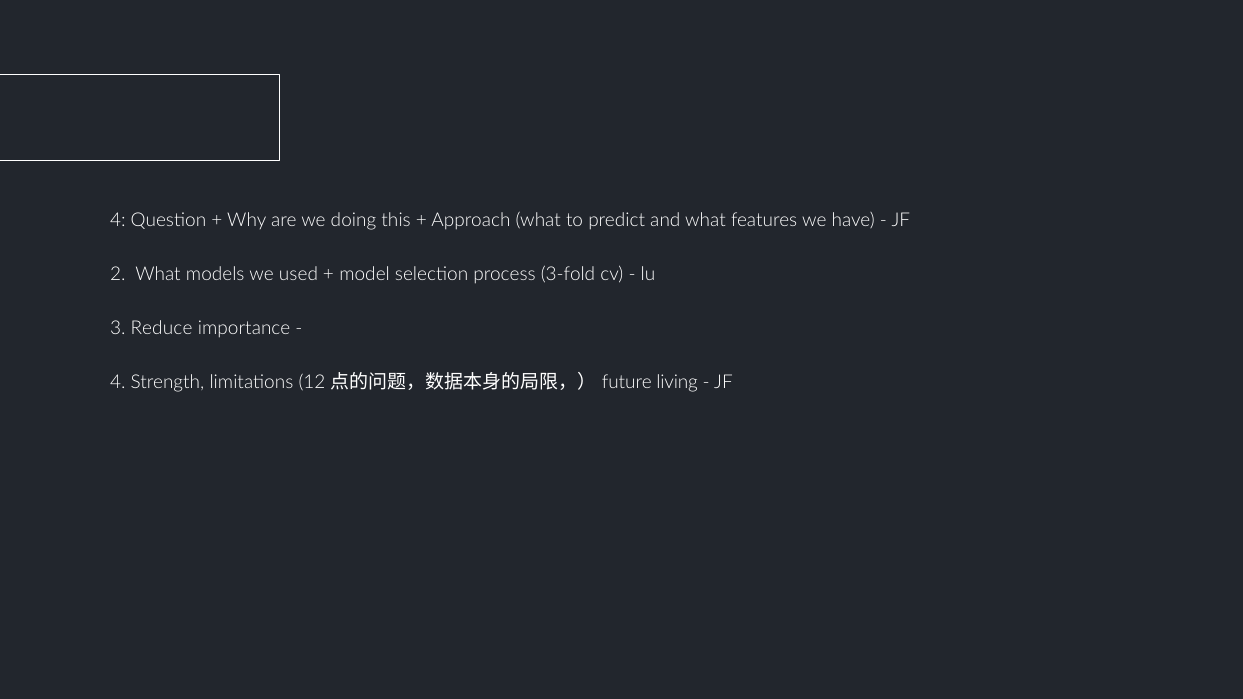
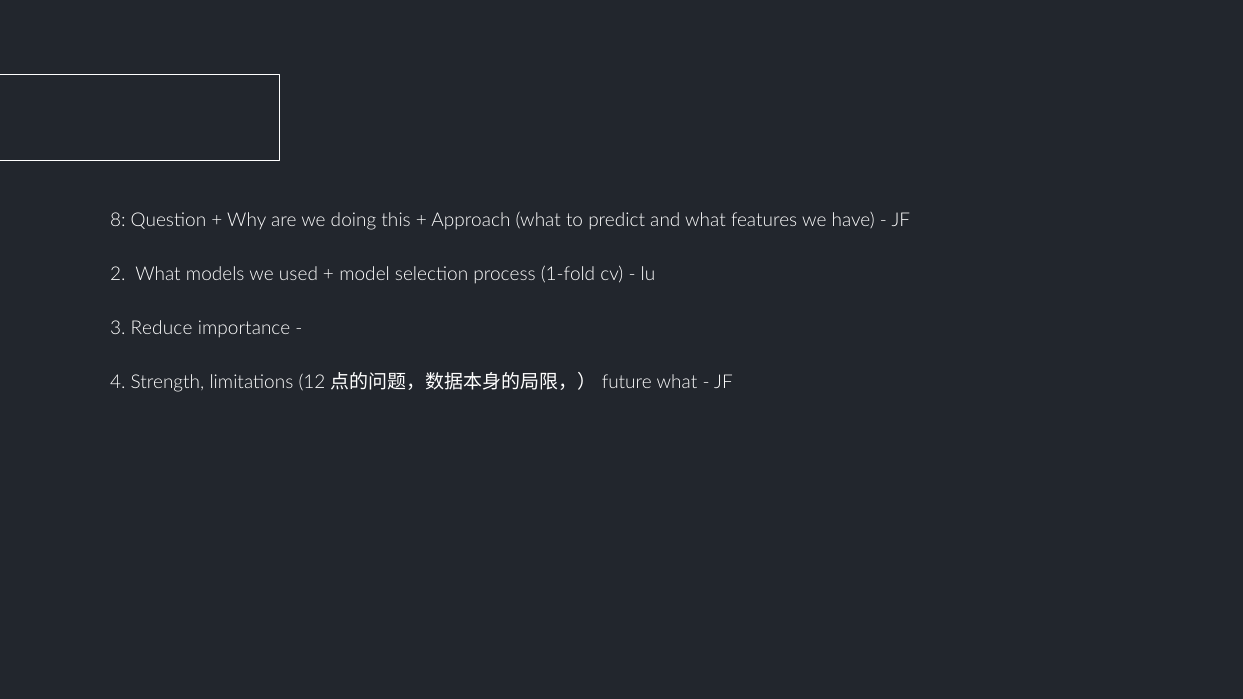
4: 4 -> 8 (118, 221)
3-fold: 3-fold -> 1-fold (568, 274)
living: living -> what (677, 382)
